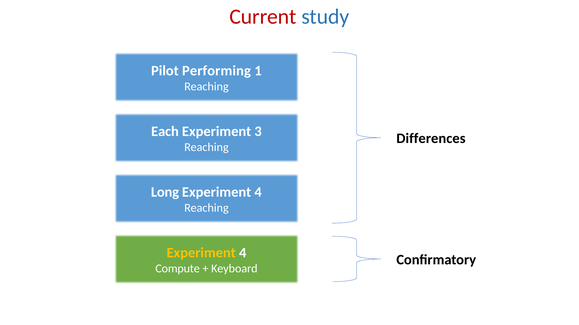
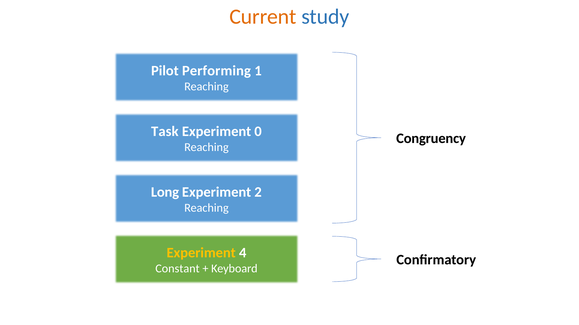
Current colour: red -> orange (263, 17)
Each: Each -> Task (165, 132)
3: 3 -> 0 (258, 132)
Differences: Differences -> Congruency (431, 139)
4: 4 -> 2 (258, 193)
Compute: Compute -> Constant (178, 269)
